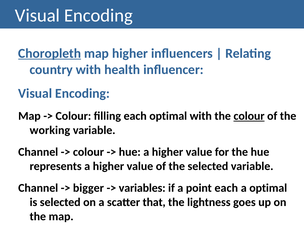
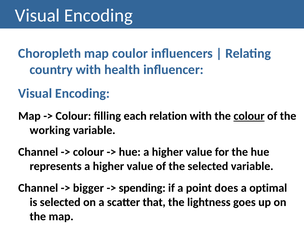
Choropleth underline: present -> none (50, 53)
map higher: higher -> coulor (130, 53)
each optimal: optimal -> relation (168, 116)
variables: variables -> spending (142, 188)
point each: each -> does (226, 188)
